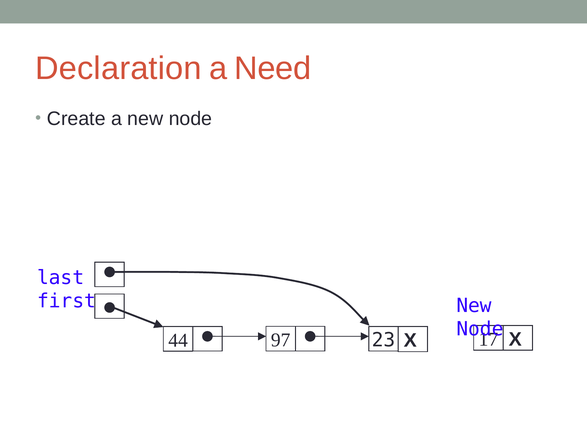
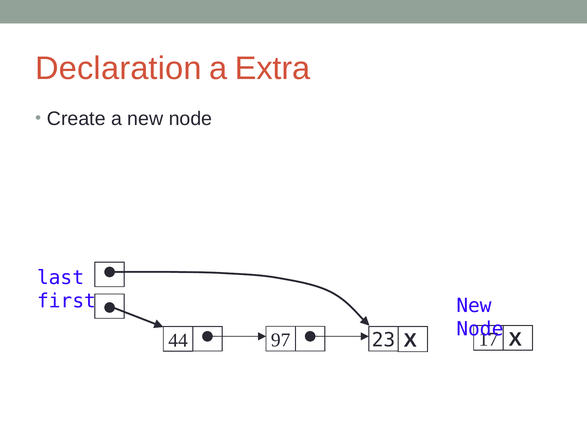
Need: Need -> Extra (273, 68)
